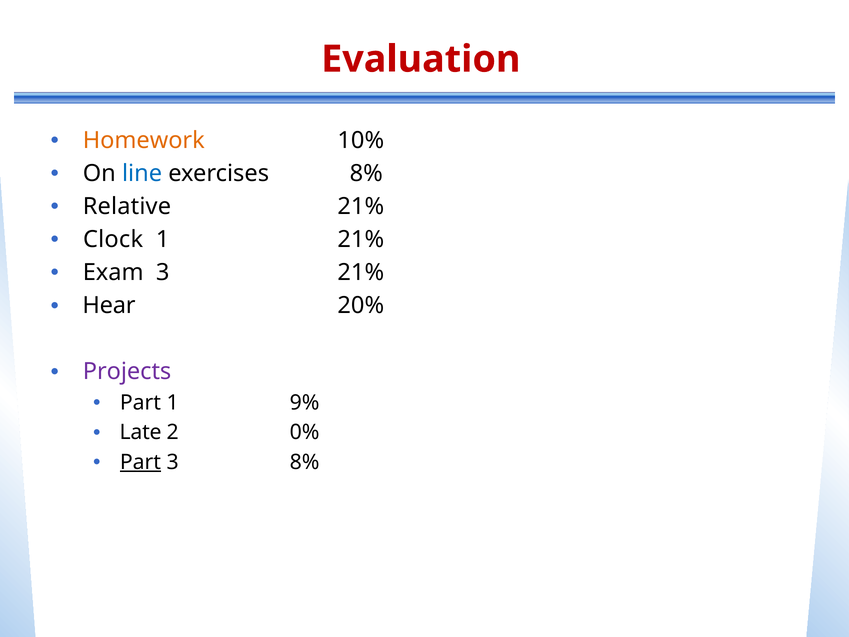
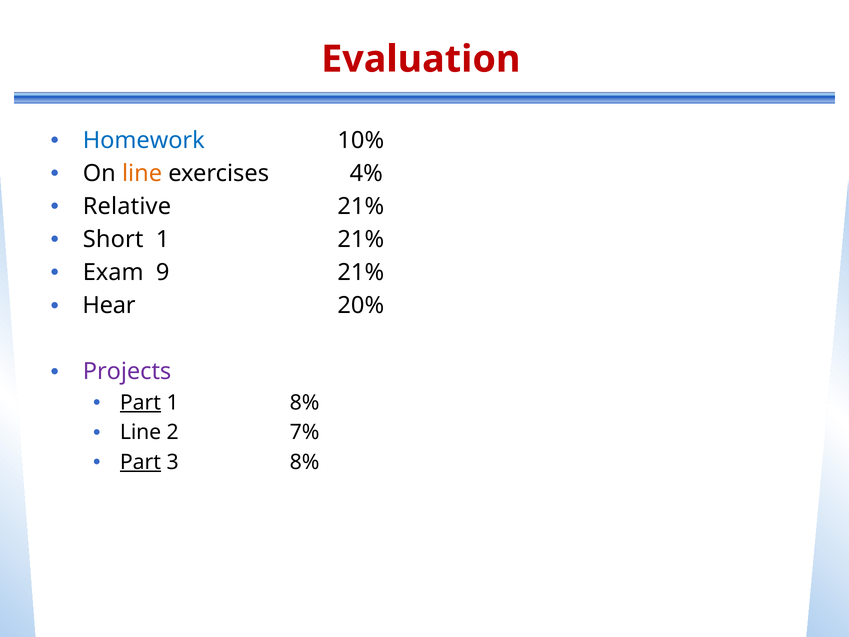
Homework colour: orange -> blue (144, 140)
line colour: blue -> orange (142, 173)
exercises 8%: 8% -> 4% (366, 173)
Clock: Clock -> Short (113, 239)
Exam 3: 3 -> 9 (163, 272)
Part underline: none -> present (140, 402)
1 9%: 9% -> 8% (305, 402)
Late: Late -> Line (141, 432)
0%: 0% -> 7% (305, 432)
